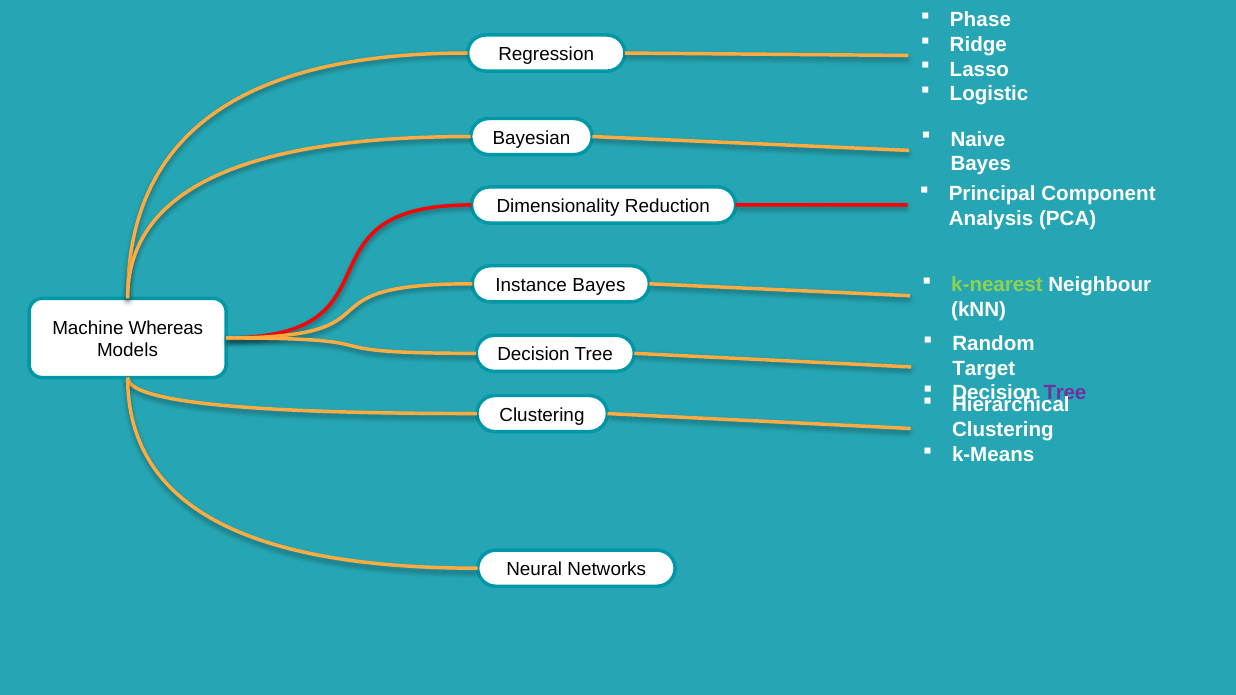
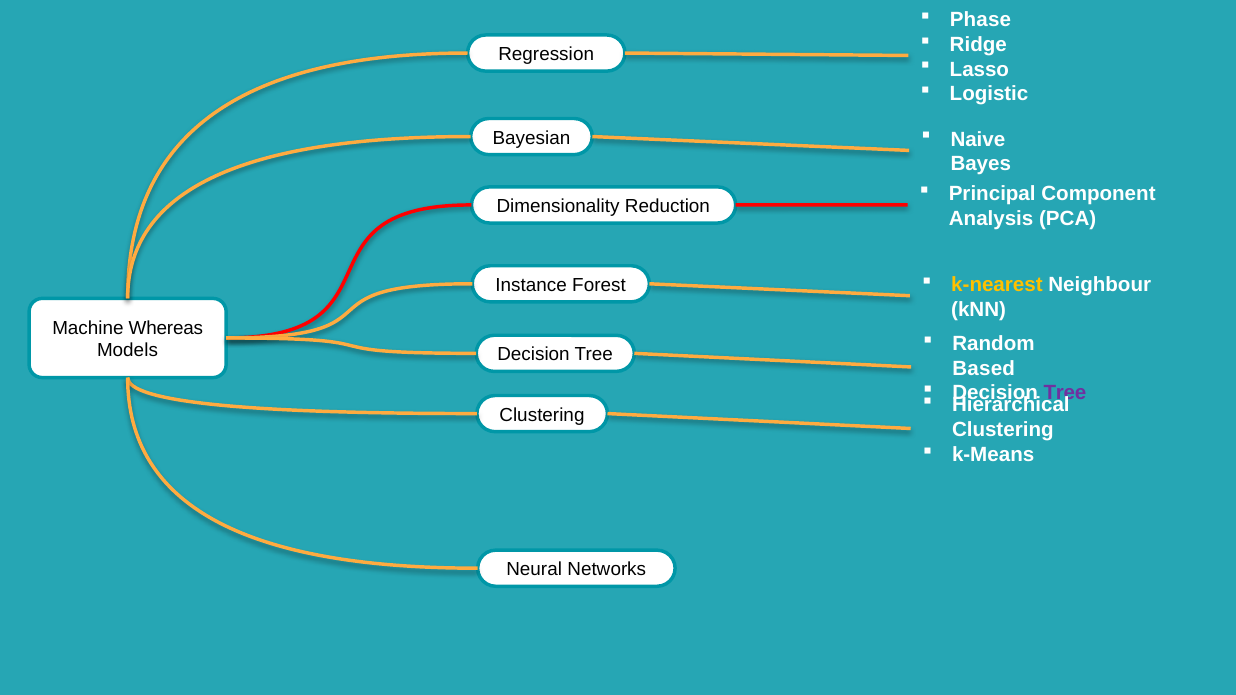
k-nearest colour: light green -> yellow (997, 285)
Instance Bayes: Bayes -> Forest (599, 285)
Target: Target -> Based (984, 369)
